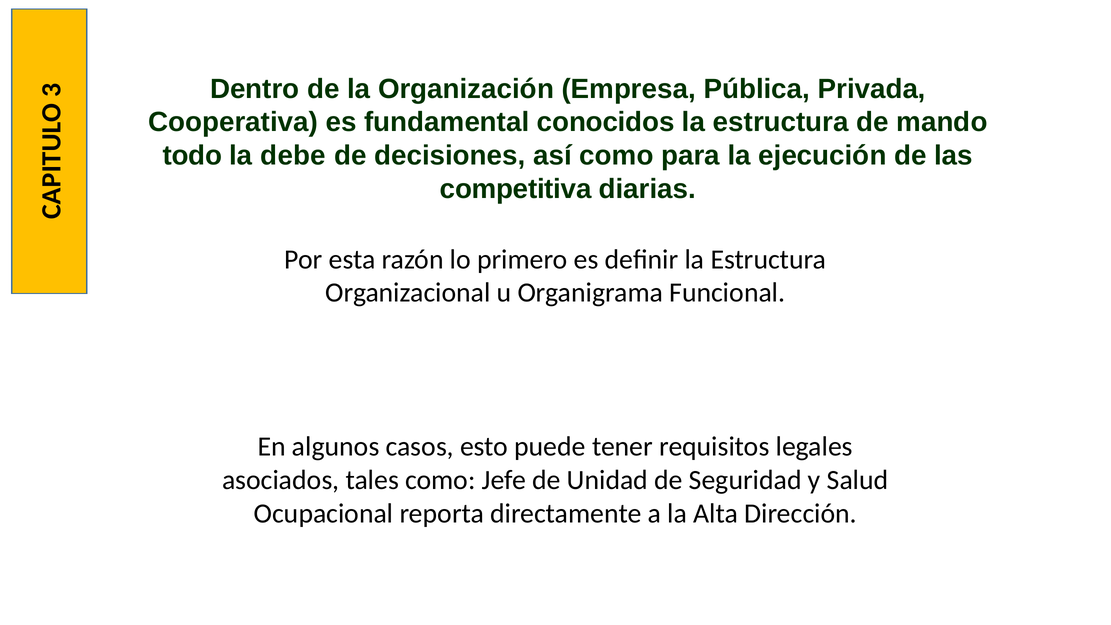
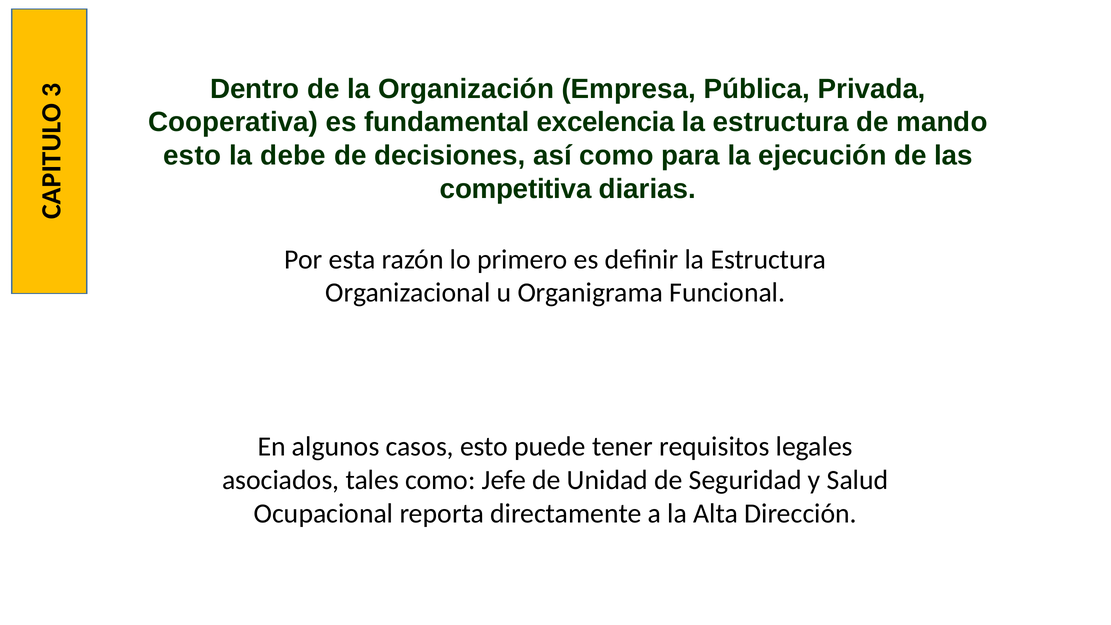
conocidos: conocidos -> excelencia (606, 122)
todo: todo -> esto (192, 156)
